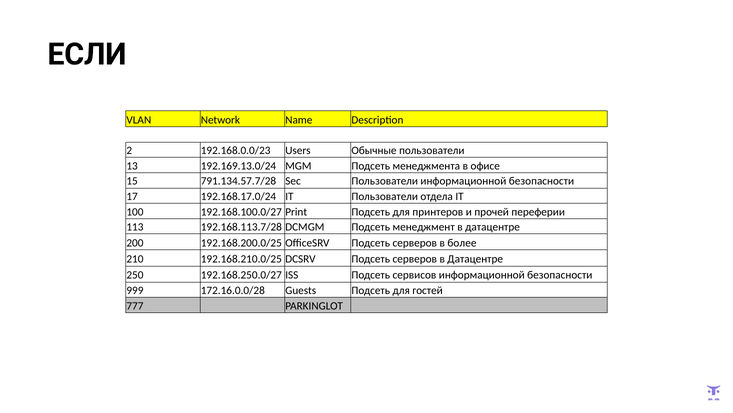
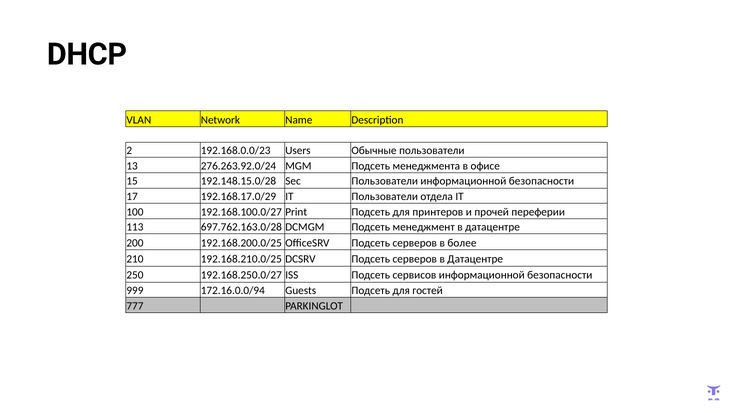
ЕСЛИ: ЕСЛИ -> DHCP (87, 54)
192.169.13.0/24: 192.169.13.0/24 -> 276.263.92.0/24 (238, 166)
791.134.57.7/28: 791.134.57.7/28 -> 192.148.15.0/28 (238, 181)
192.168.17.0/24: 192.168.17.0/24 -> 192.168.17.0/29 (238, 196)
192.168.113.7/28: 192.168.113.7/28 -> 697.762.163.0/28 (241, 227)
172.16.0.0/28: 172.16.0.0/28 -> 172.16.0.0/94 (233, 290)
